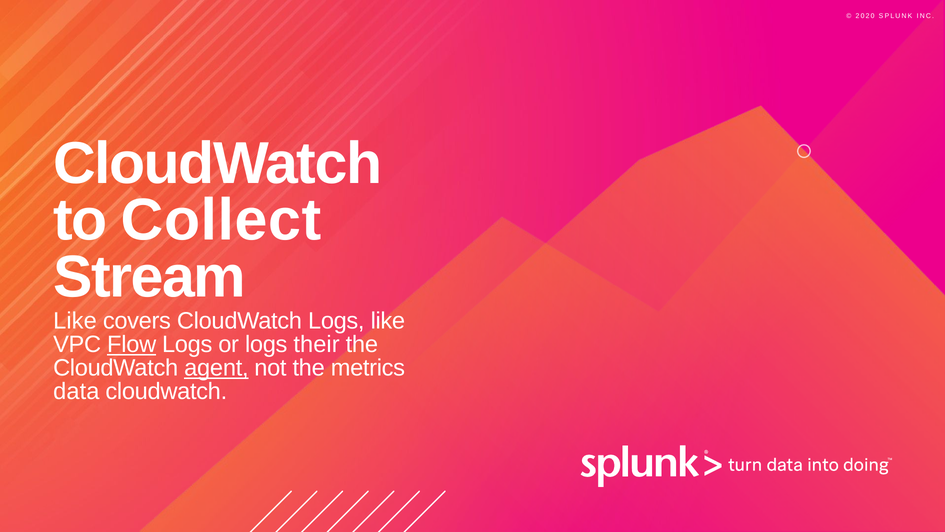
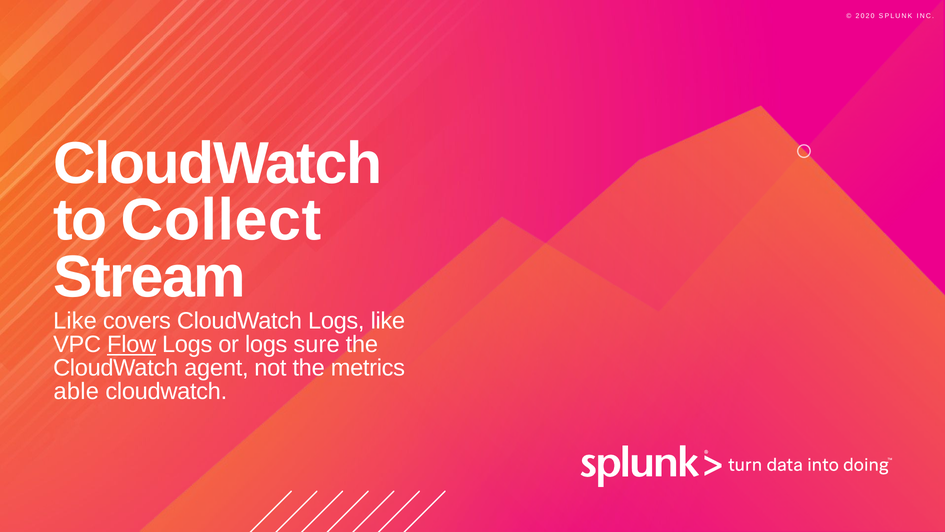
their: their -> sure (317, 344)
agent underline: present -> none (216, 368)
data: data -> able (76, 391)
